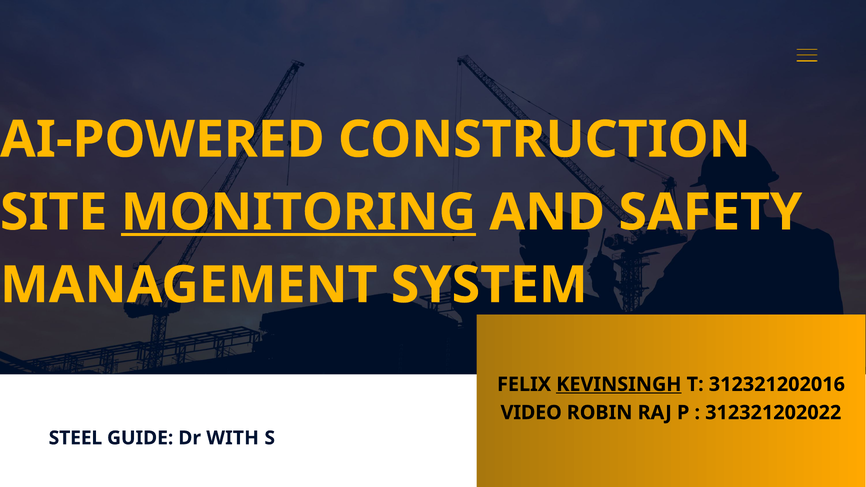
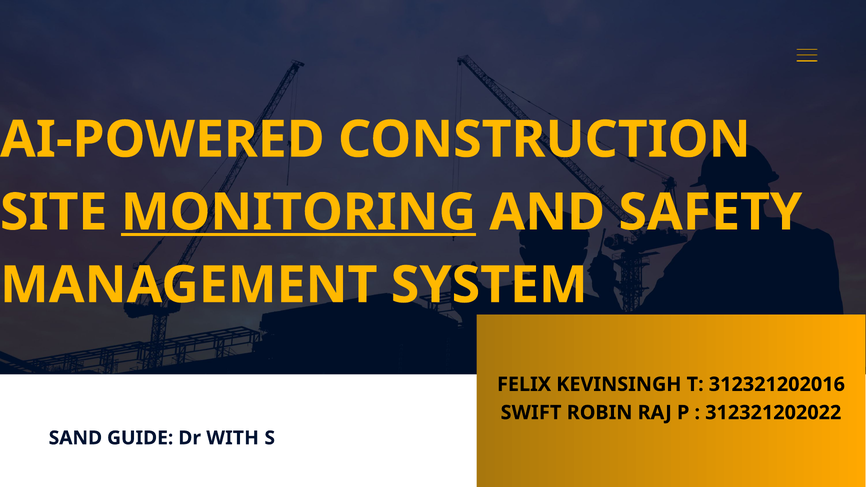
KEVINSINGH underline: present -> none (619, 384)
VIDEO: VIDEO -> SWIFT (531, 413)
STEEL: STEEL -> SAND (75, 438)
